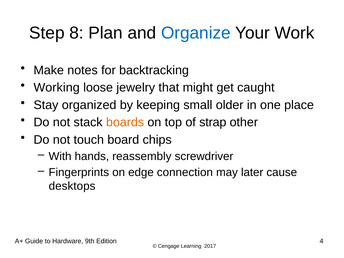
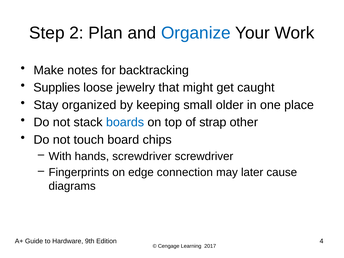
8: 8 -> 2 (76, 33)
Working: Working -> Supplies (57, 88)
boards colour: orange -> blue (125, 122)
hands reassembly: reassembly -> screwdriver (142, 156)
desktops: desktops -> diagrams (72, 186)
